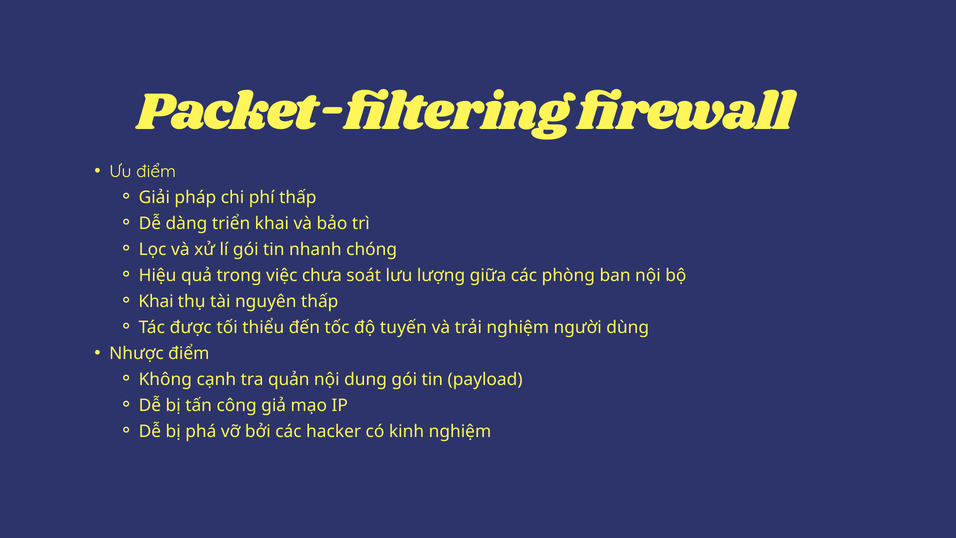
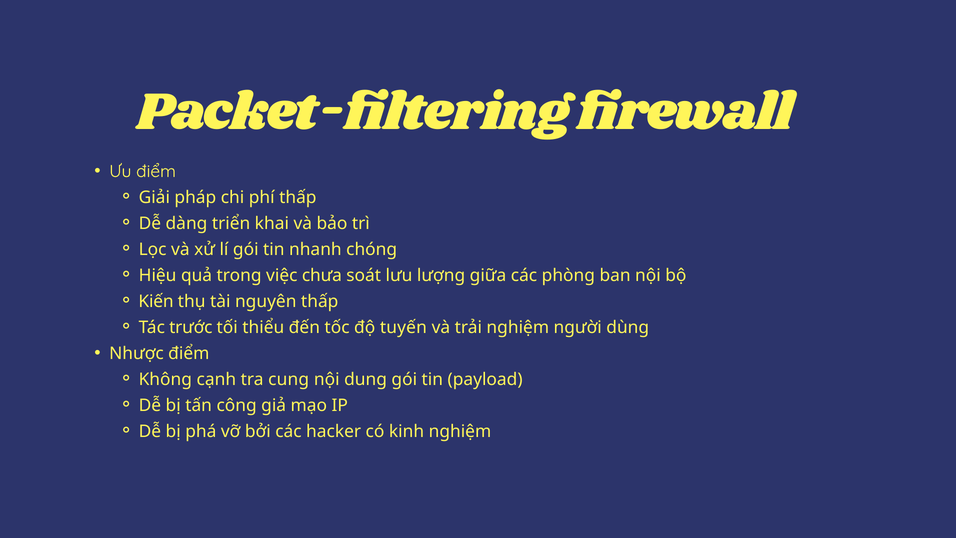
Khai: Khai -> Kiến (156, 301)
được: được -> trước (191, 327)
quản: quản -> cung (289, 379)
